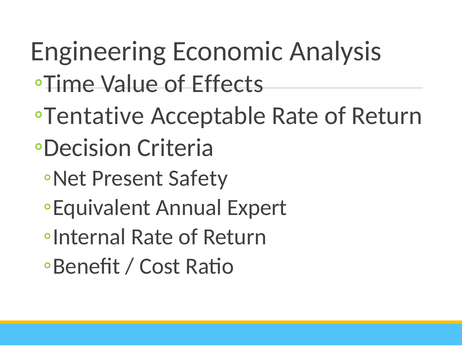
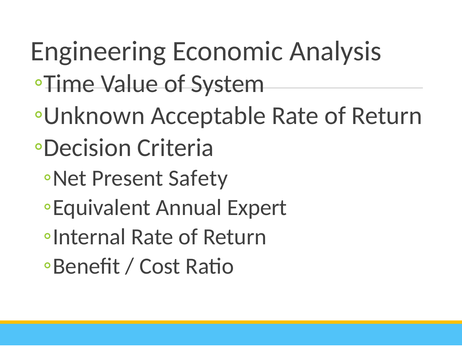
Effects: Effects -> System (228, 83)
Tentative: Tentative -> Unknown (94, 115)
